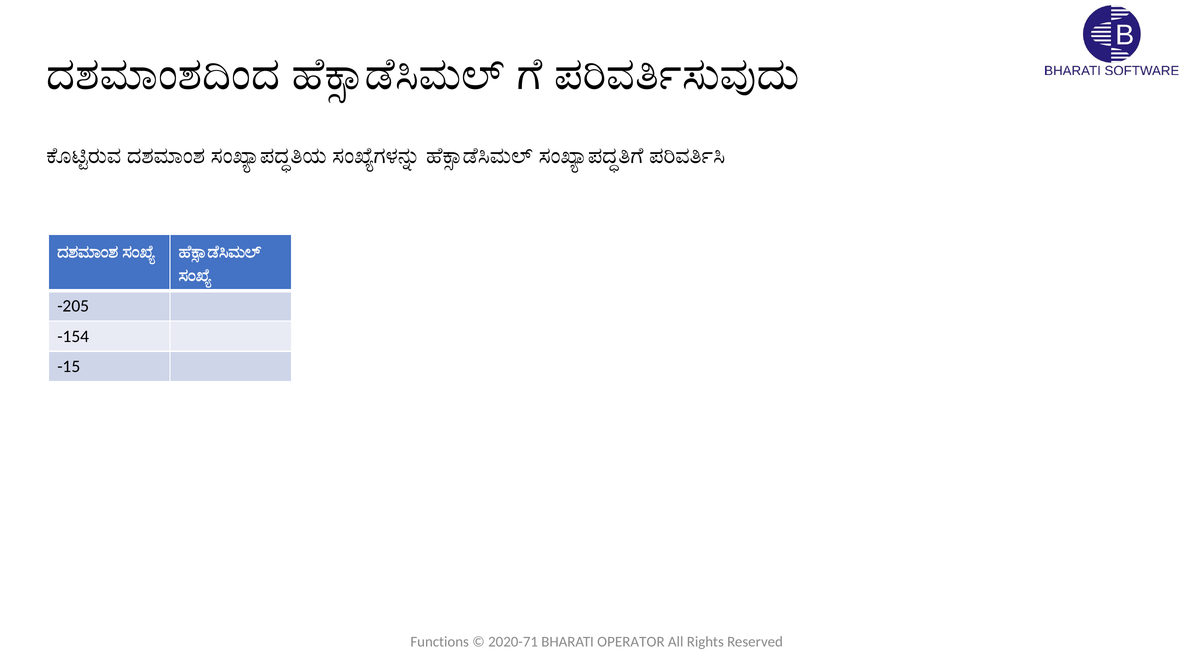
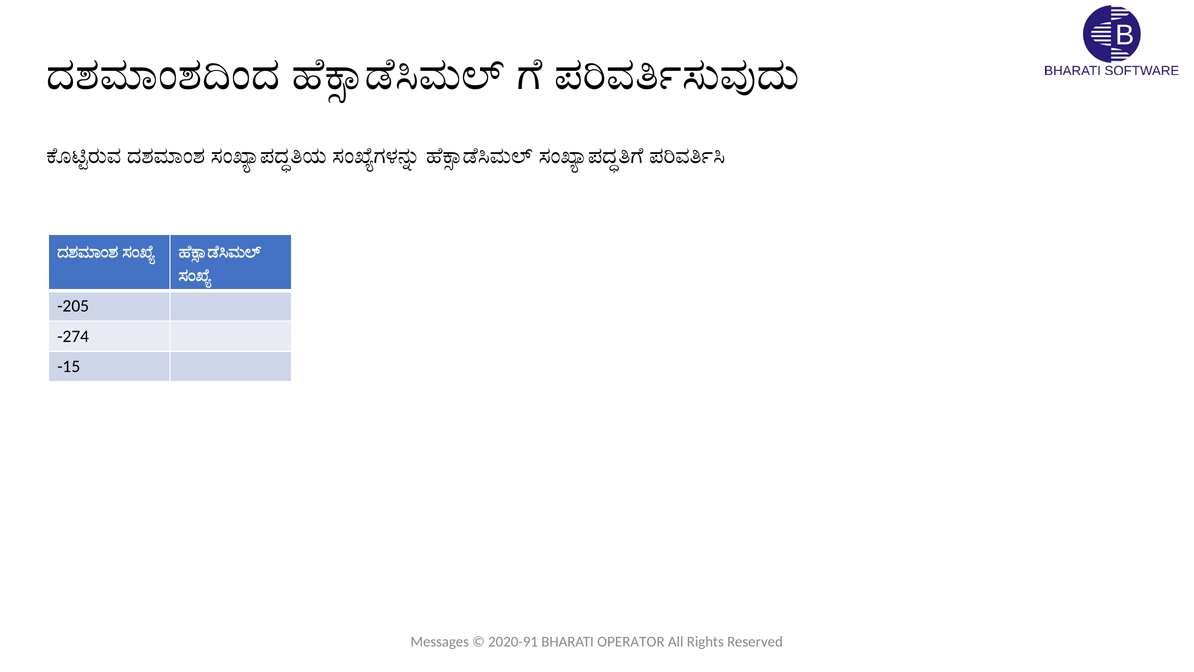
-154: -154 -> -274 (73, 336)
Functions: Functions -> Messages (440, 641)
2020-71: 2020-71 -> 2020-91 (513, 641)
